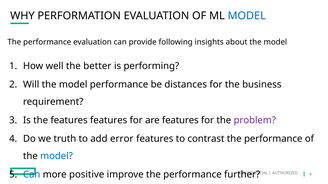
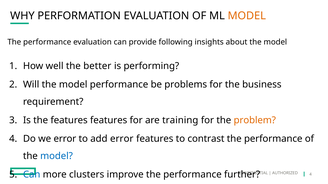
MODEL colour: blue -> orange (247, 16)
distances: distances -> problems (186, 85)
are features: features -> training (180, 121)
problem colour: purple -> orange (255, 121)
we truth: truth -> error (65, 139)
positive: positive -> clusters (87, 175)
